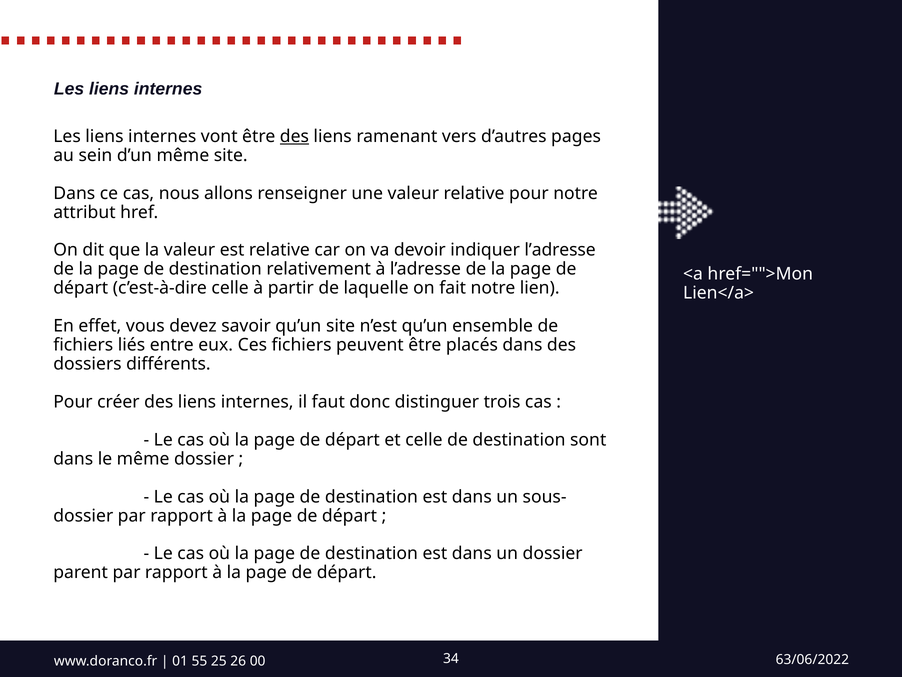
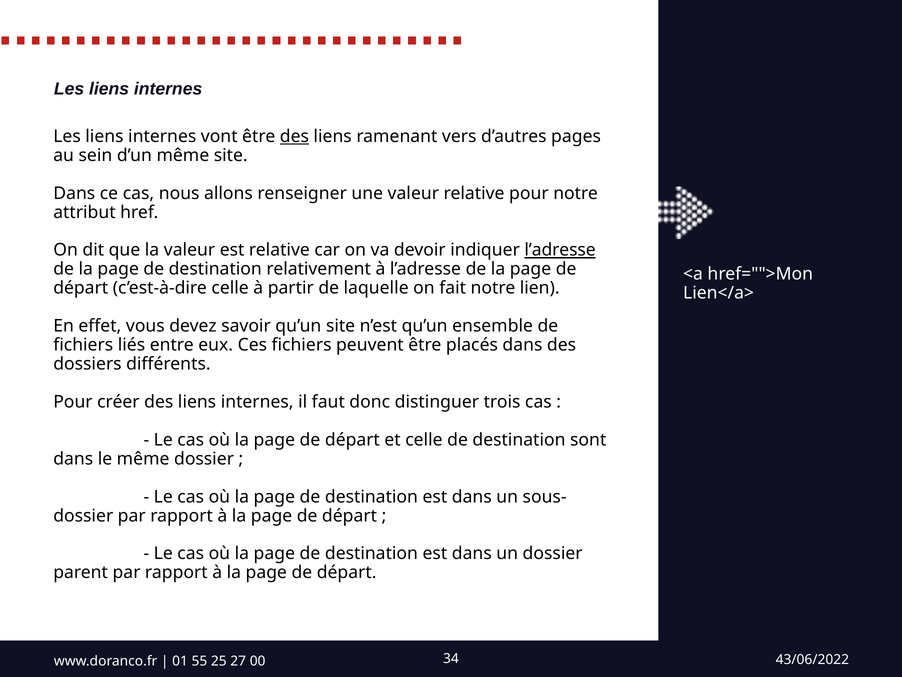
l’adresse underline: none -> present (560, 250)
63/06/2022: 63/06/2022 -> 43/06/2022 (812, 659)
26: 26 -> 27 (238, 661)
